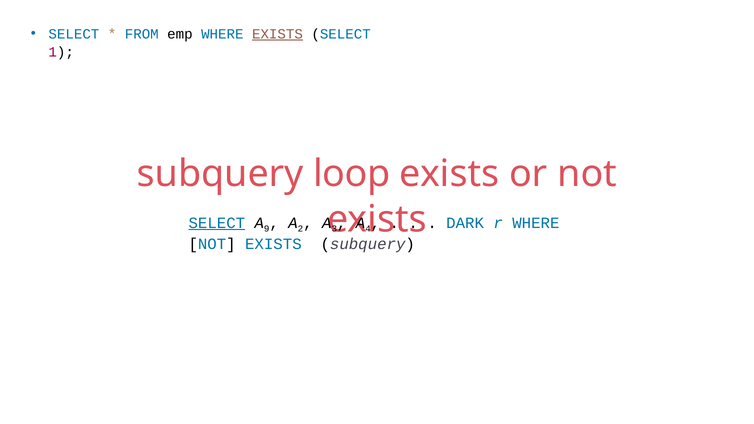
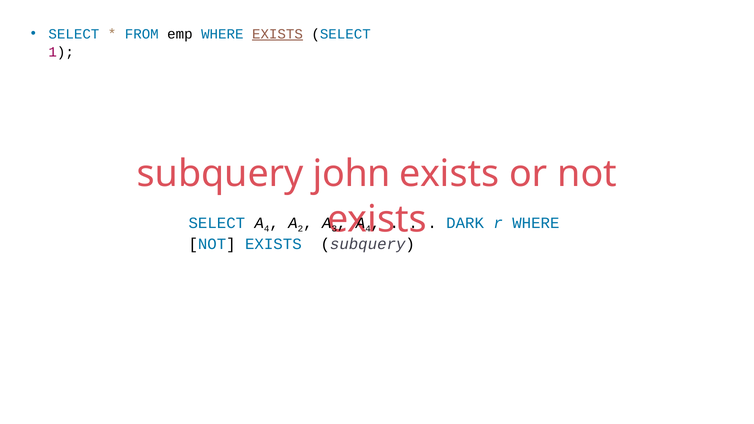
loop: loop -> john (352, 174)
SELECT underline: present -> none (217, 223)
9: 9 -> 4 (267, 229)
